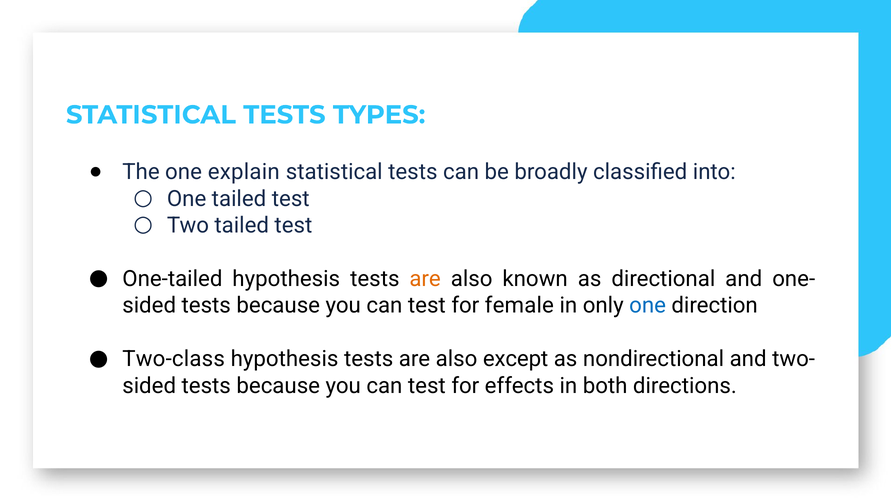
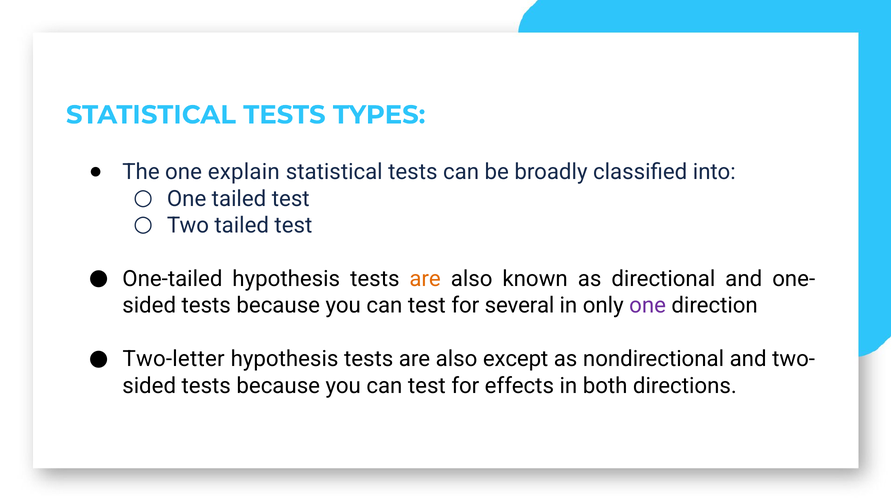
female: female -> several (520, 306)
one colour: blue -> purple (648, 306)
Two-class: Two-class -> Two-letter (174, 359)
